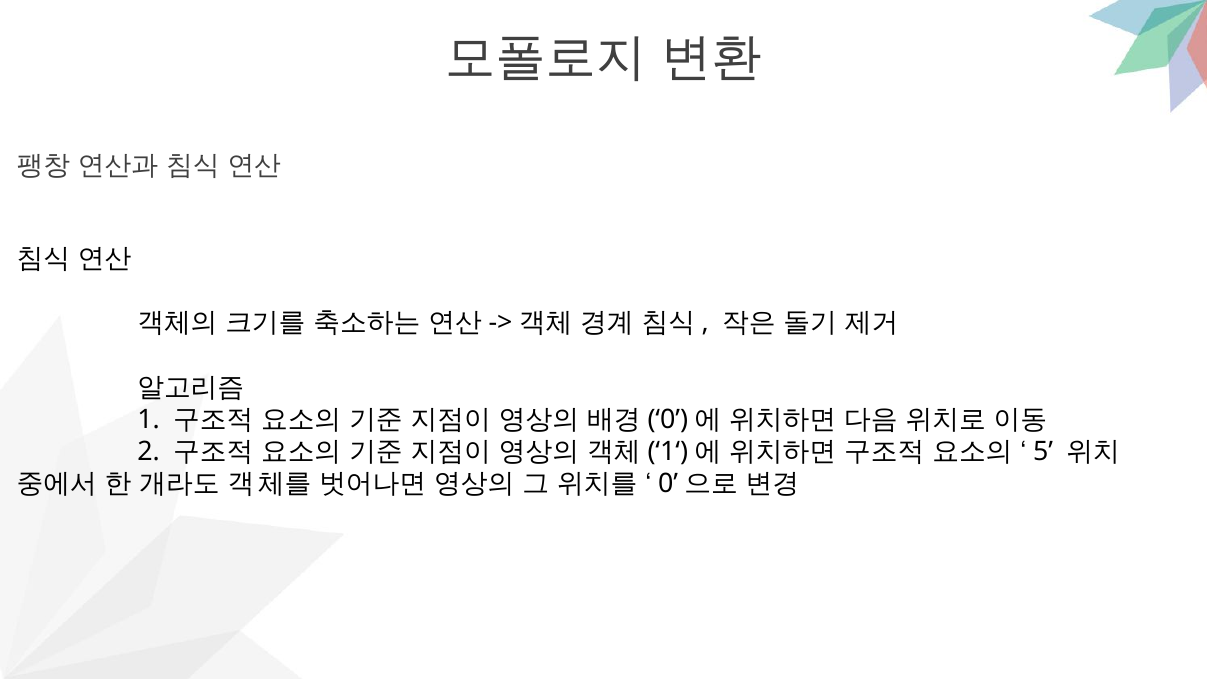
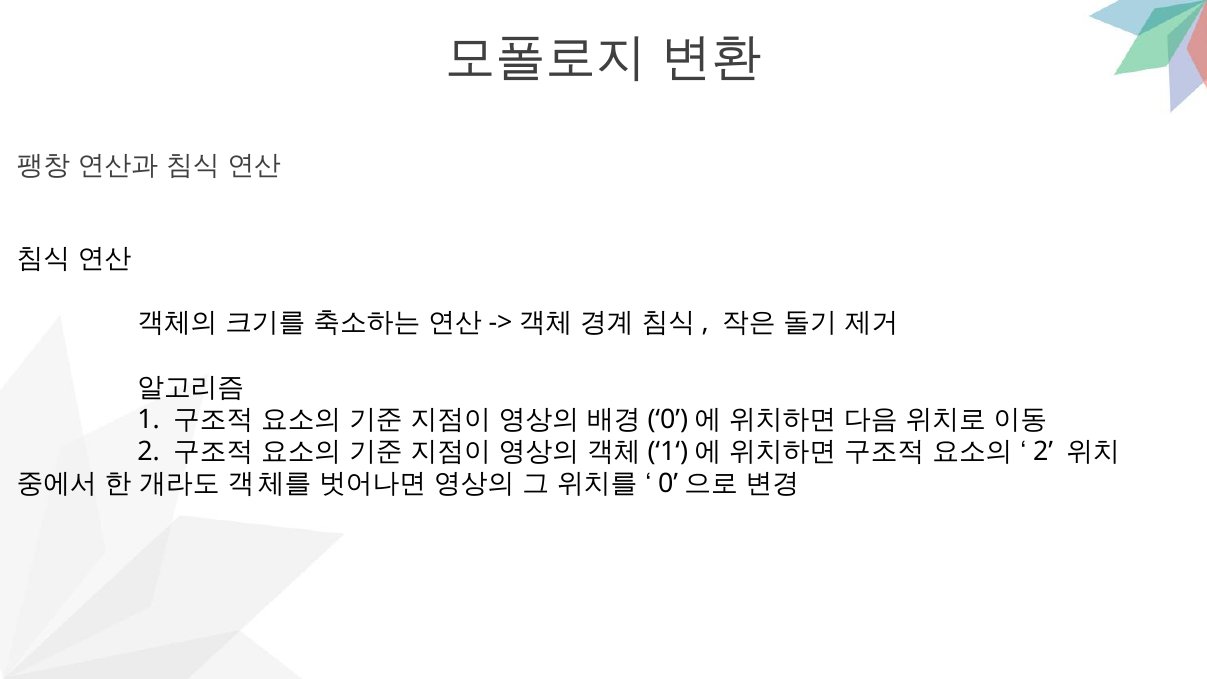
5: 5 -> 2 (1043, 452)
